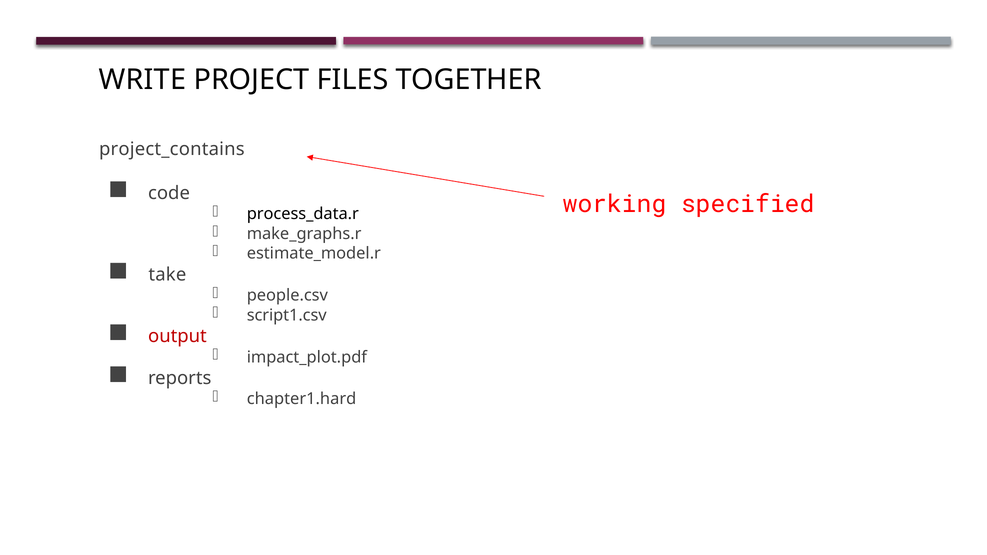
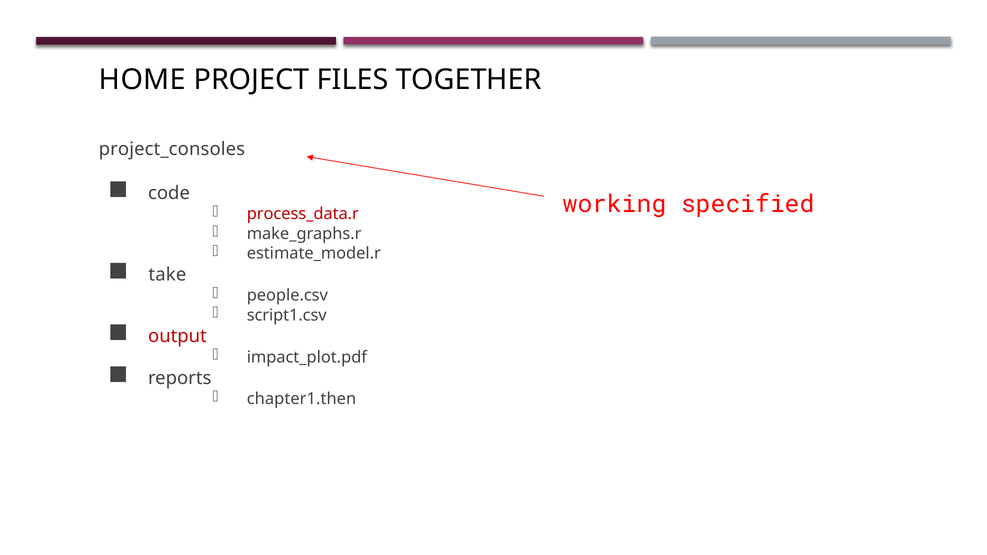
WRITE: WRITE -> HOME (142, 80)
project_contains: project_contains -> project_consoles (172, 149)
process_data.r colour: black -> red (303, 214)
chapter1.hard: chapter1.hard -> chapter1.then (302, 399)
